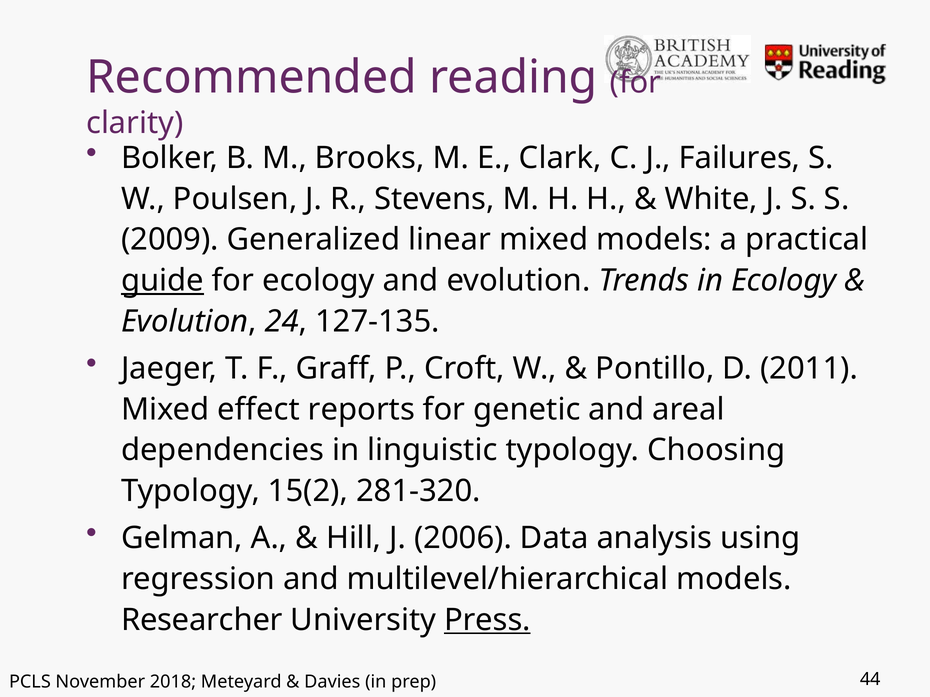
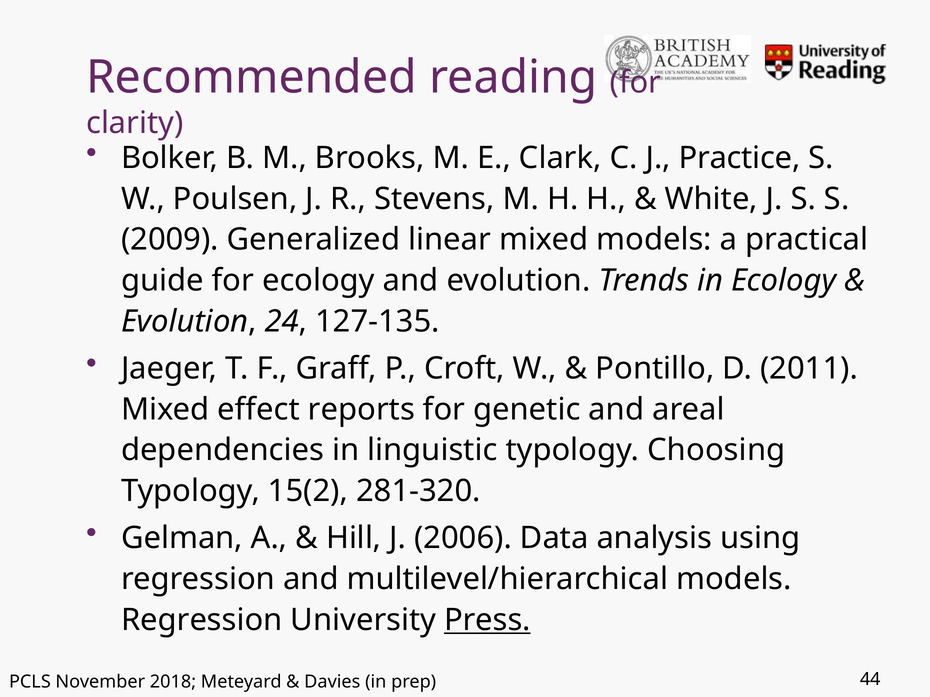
Failures: Failures -> Practice (740, 158)
guide underline: present -> none (162, 281)
Researcher: Researcher -> Regression (202, 620)
